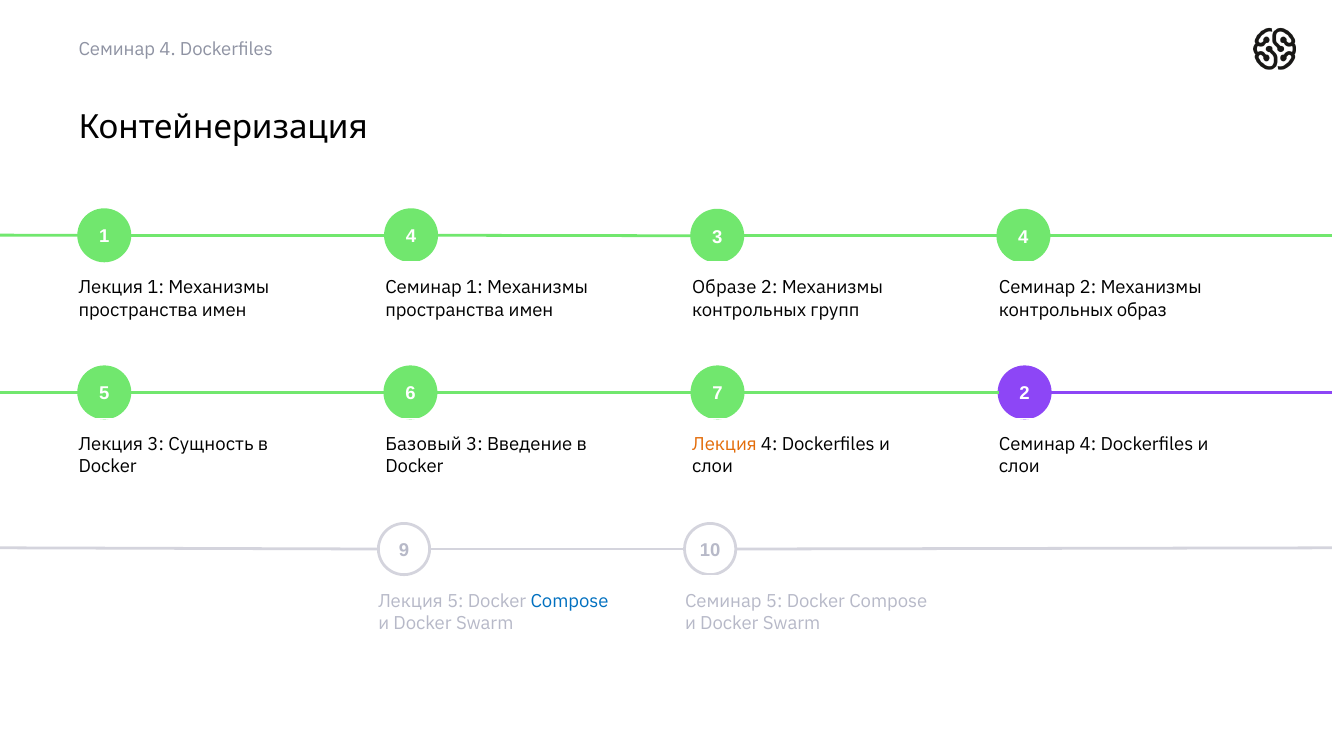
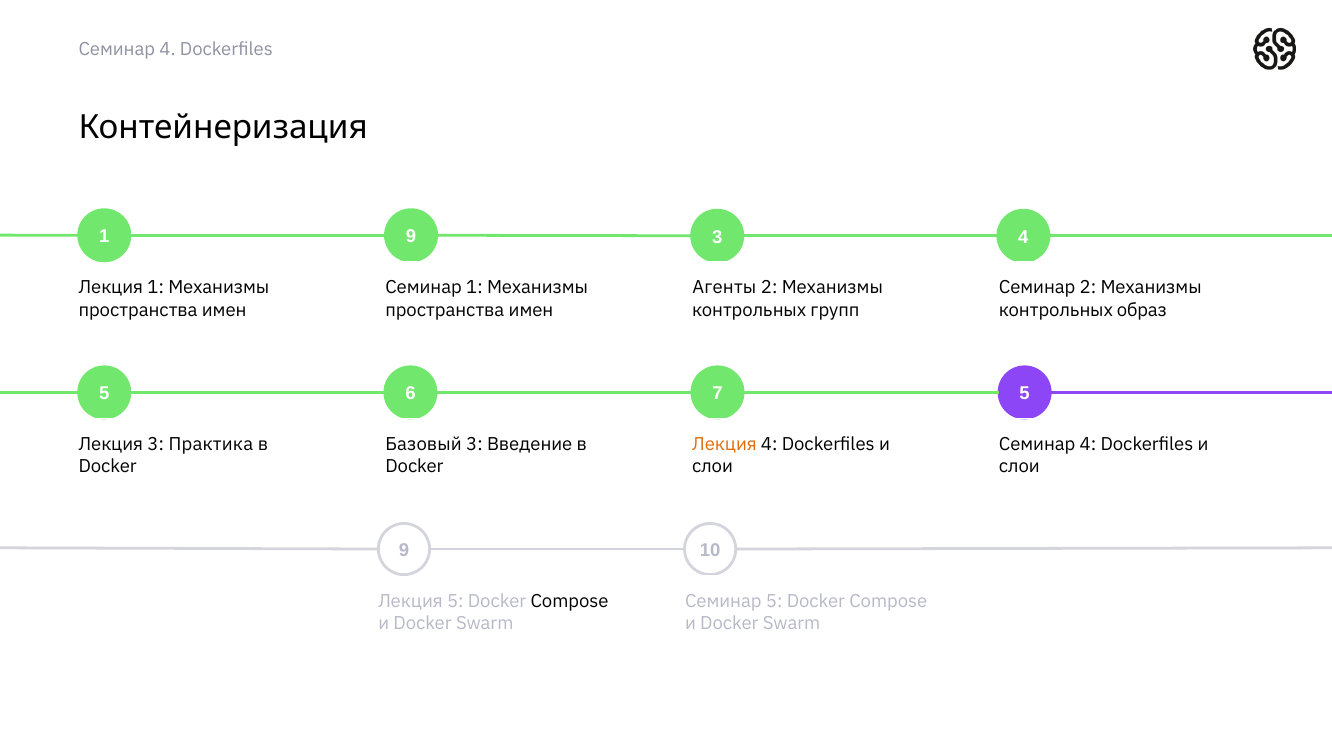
1 4: 4 -> 9 (411, 237)
Образе: Образе -> Агенты (724, 288)
7 2: 2 -> 5 (1025, 394)
Сущность: Сущность -> Практика (211, 445)
Compose colour: blue -> black (570, 601)
